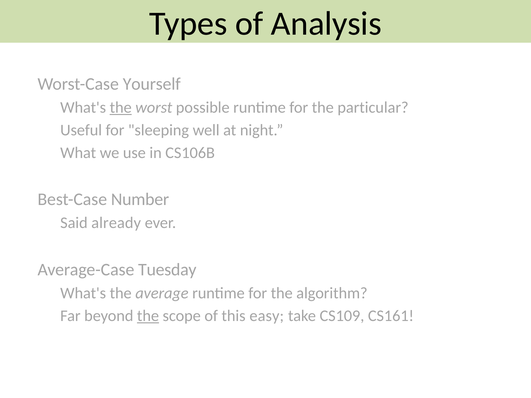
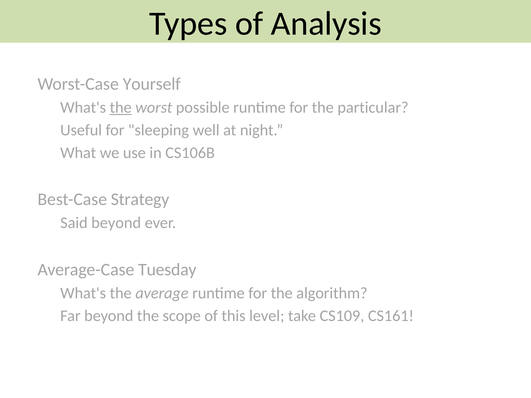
Number: Number -> Strategy (140, 200)
Said already: already -> beyond (116, 223)
the underline: present -> none (148, 316)
easy: easy -> level (267, 316)
